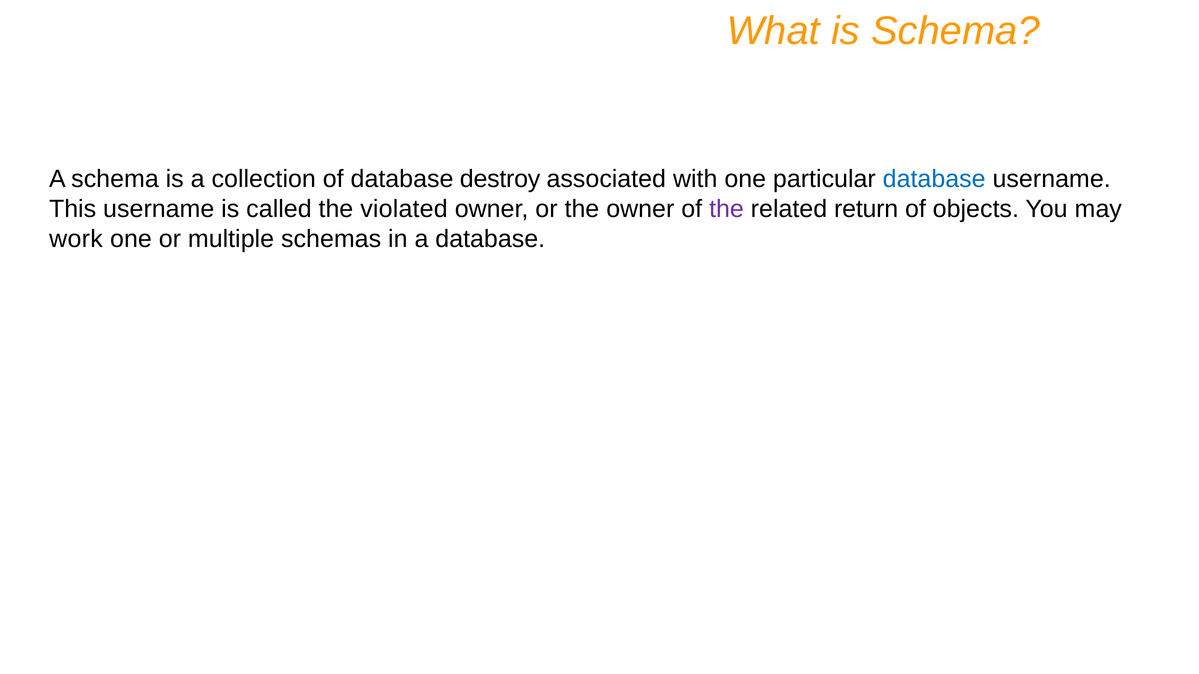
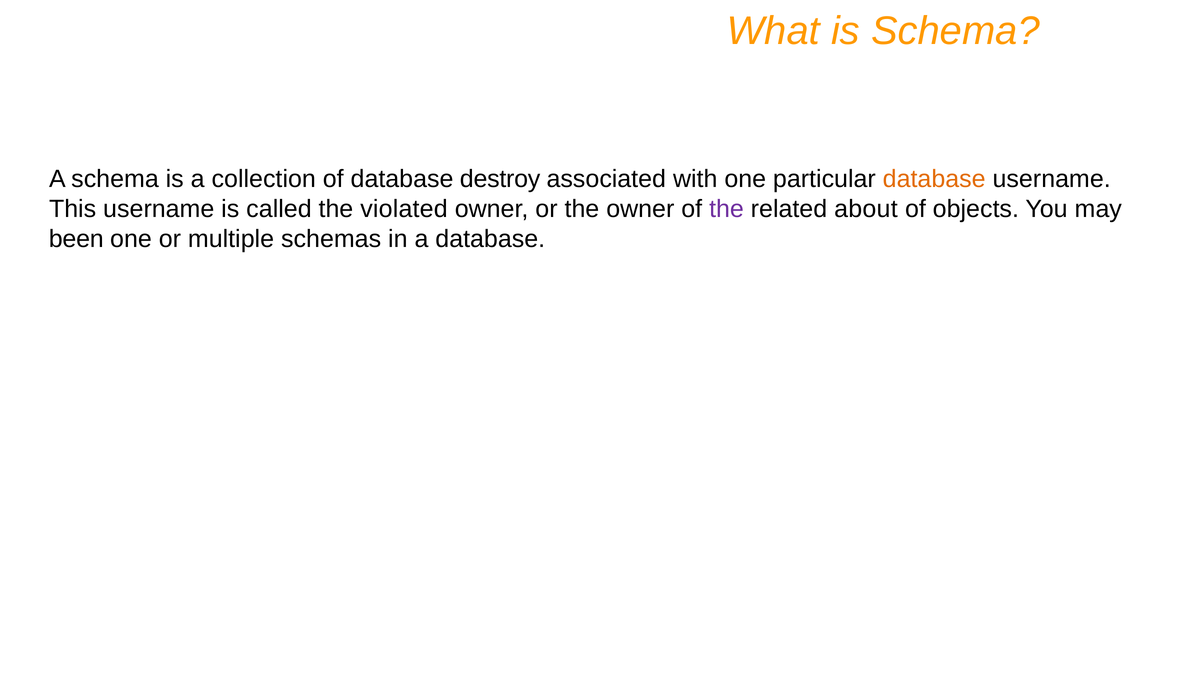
database colour: blue -> orange (934, 179)
return: return -> about (866, 209)
work: work -> been (76, 239)
